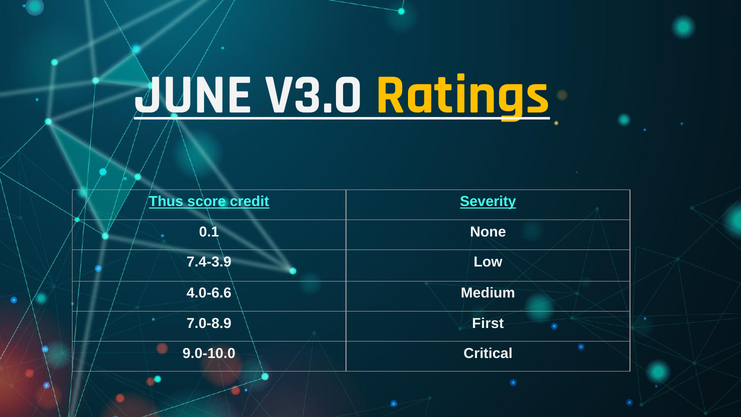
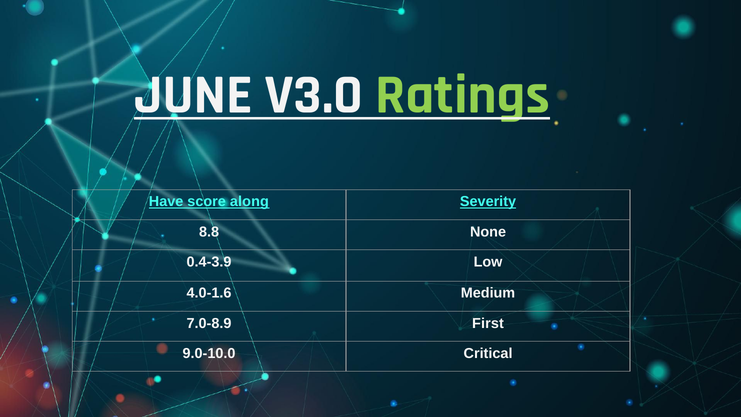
Ratings colour: yellow -> light green (463, 94)
Thus: Thus -> Have (166, 202)
credit: credit -> along (249, 202)
0.1: 0.1 -> 8.8 (209, 232)
7.4-3.9: 7.4-3.9 -> 0.4-3.9 (209, 262)
4.0-6.6: 4.0-6.6 -> 4.0-1.6 (209, 293)
